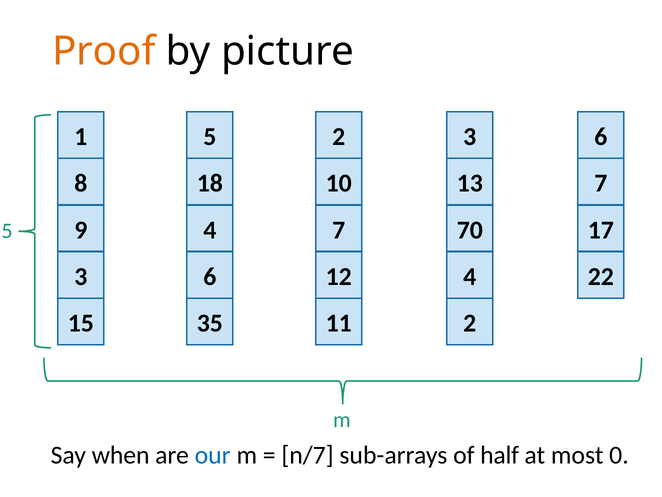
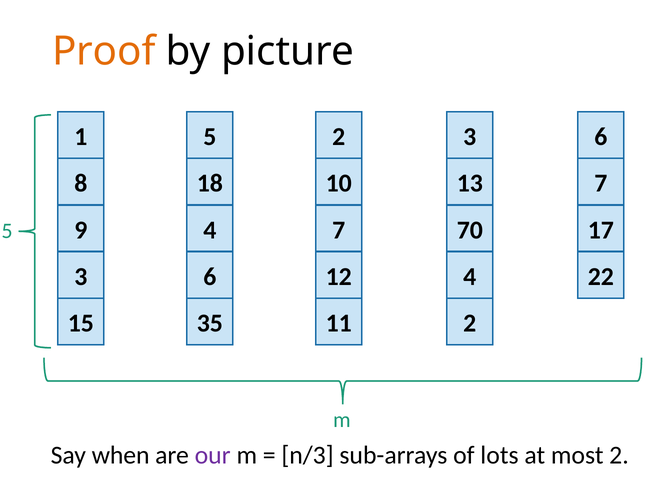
our colour: blue -> purple (213, 455)
n/7: n/7 -> n/3 (308, 455)
half: half -> lots (499, 455)
most 0: 0 -> 2 (619, 455)
